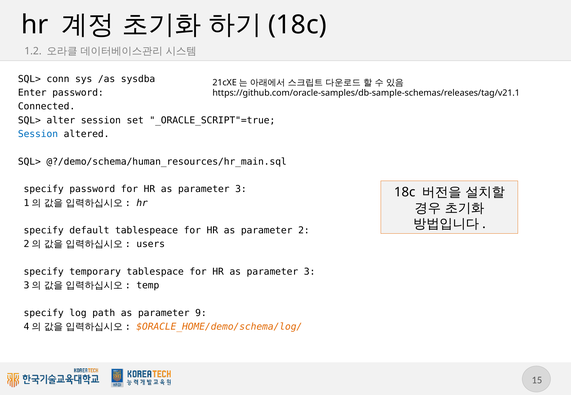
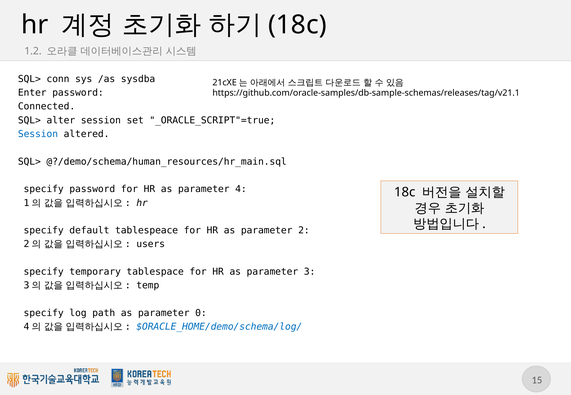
3: 3 -> 4 (241, 189)
9: 9 -> 0 (201, 313)
$ORACLE_HOME/demo/schema/log/ colour: orange -> blue (219, 327)
